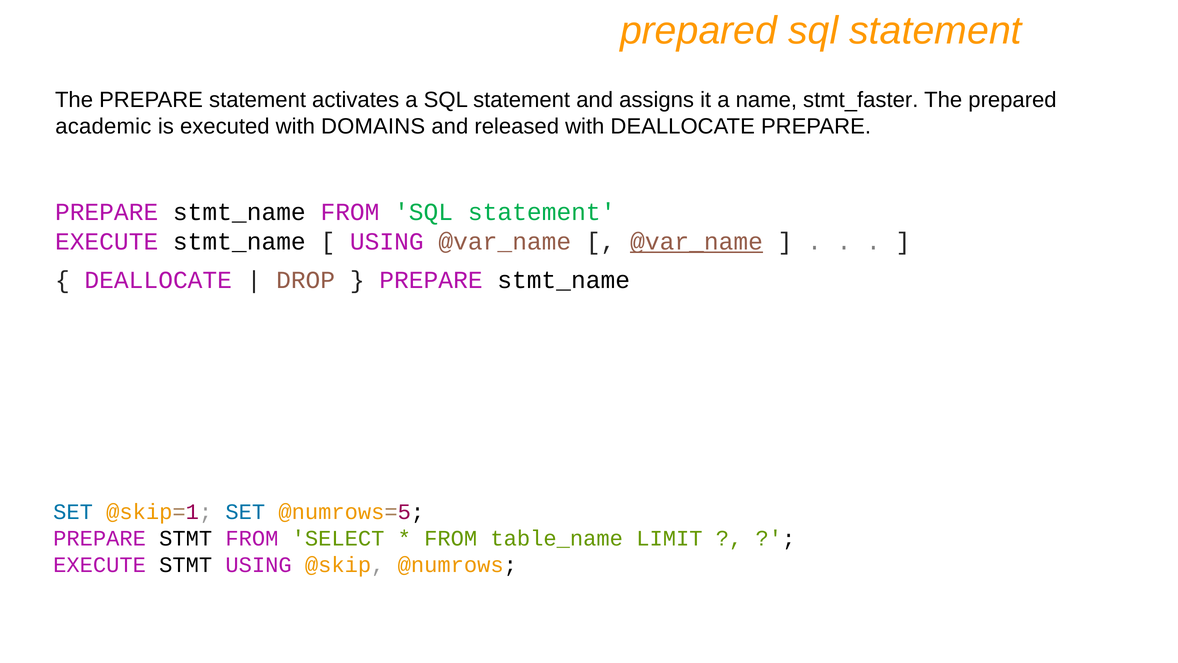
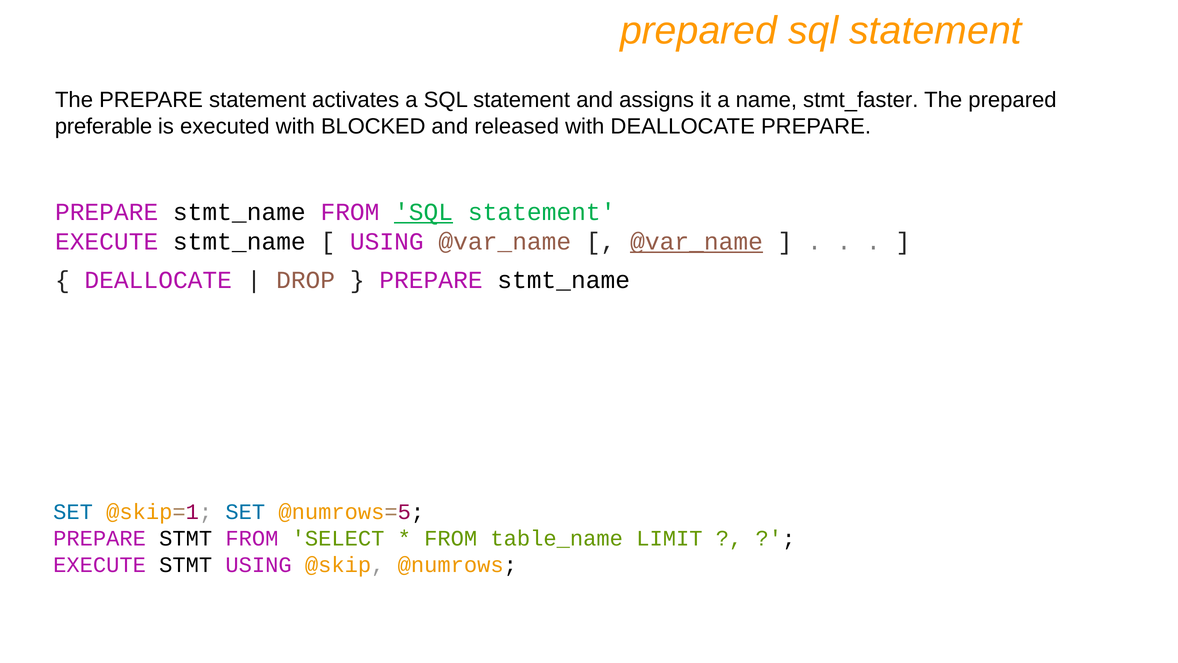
academic: academic -> preferable (104, 127)
DOMAINS: DOMAINS -> BLOCKED (373, 127)
SQL underline: none -> present (424, 212)
